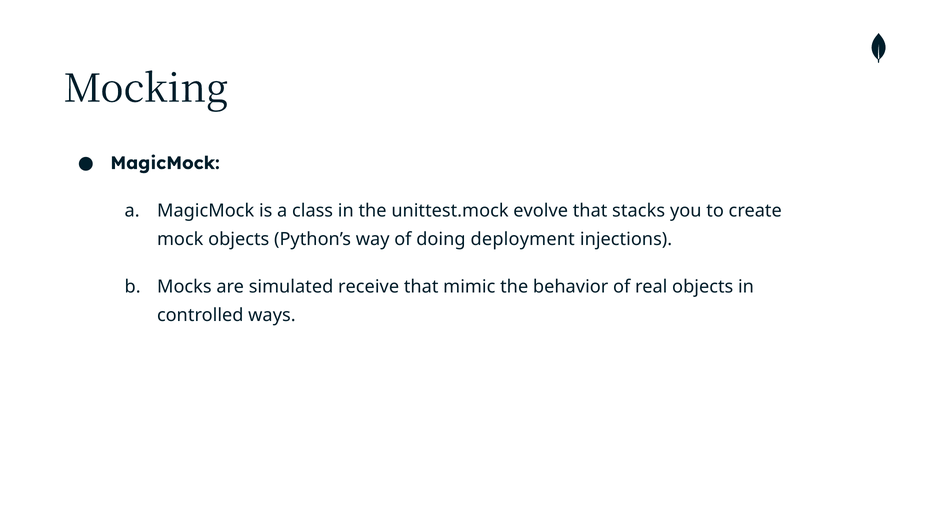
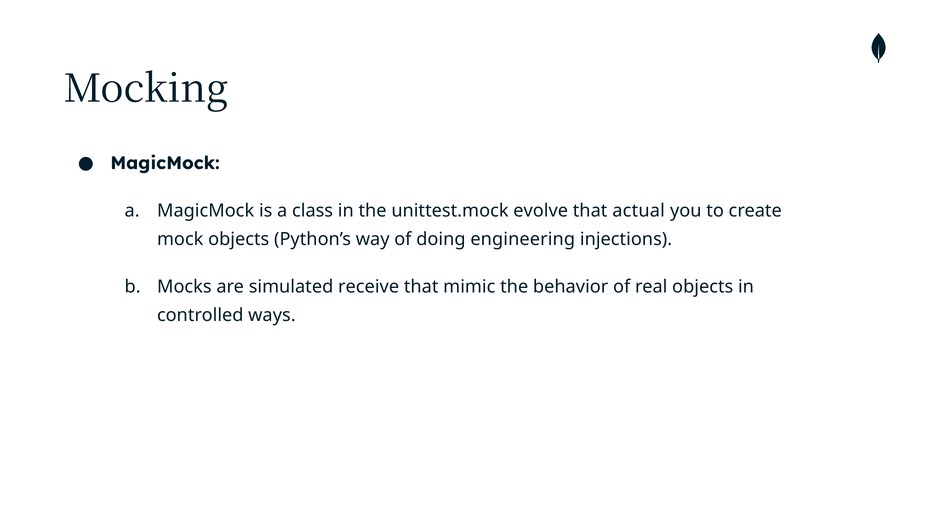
stacks: stacks -> actual (639, 211)
deployment: deployment -> engineering (523, 239)
